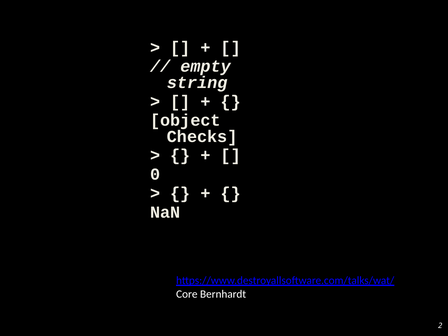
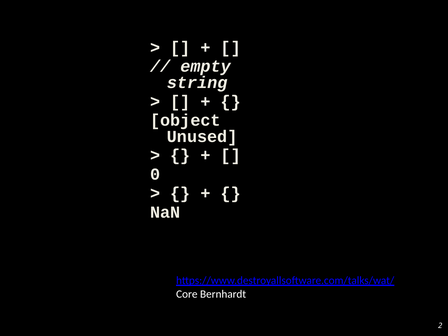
Checks: Checks -> Unused (202, 137)
